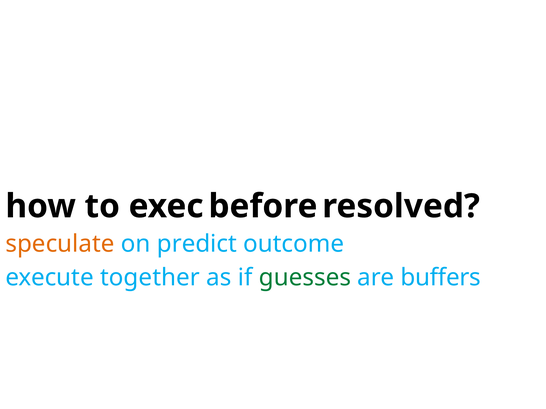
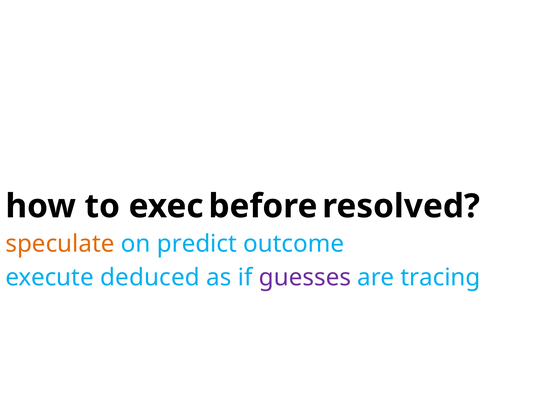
together: together -> deduced (150, 278)
guesses colour: green -> purple (305, 278)
buffers: buffers -> tracing (441, 278)
